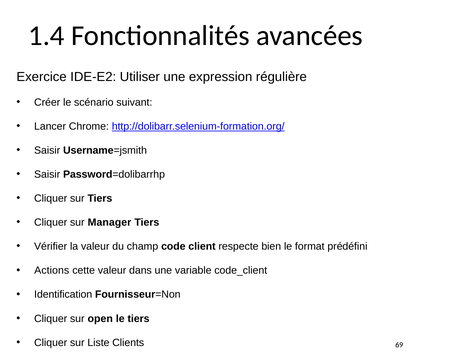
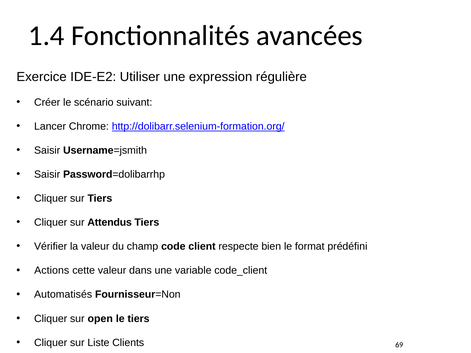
Manager: Manager -> Attendus (110, 223)
Identification: Identification -> Automatisés (63, 295)
